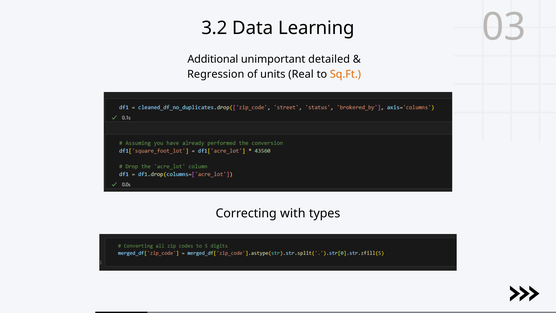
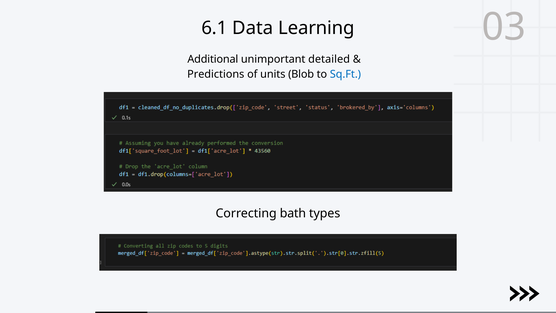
3.2: 3.2 -> 6.1 (214, 28)
Regression: Regression -> Predictions (216, 74)
Real: Real -> Blob (301, 74)
Sq.Ft colour: orange -> blue (345, 74)
with: with -> bath (293, 213)
